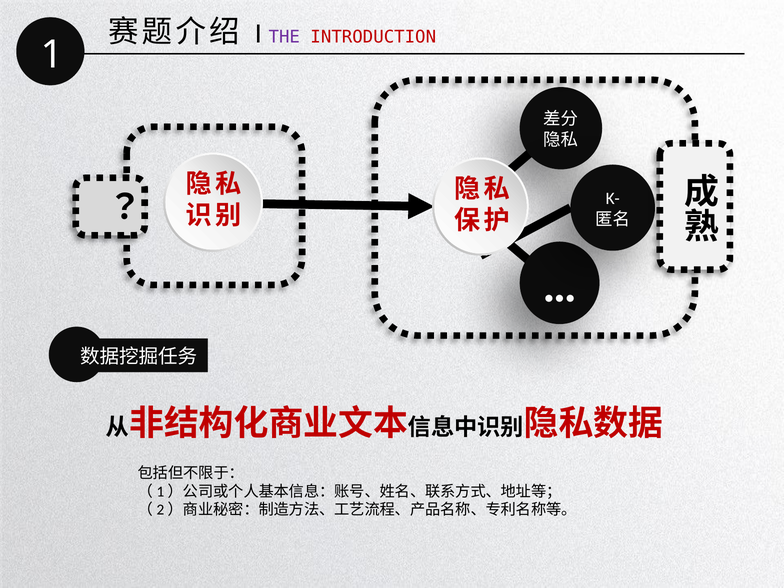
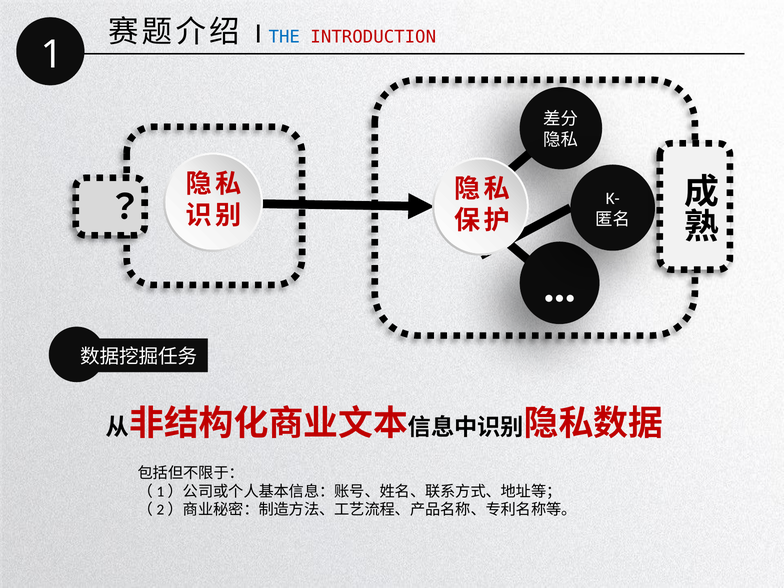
THE colour: purple -> blue (284, 37)
